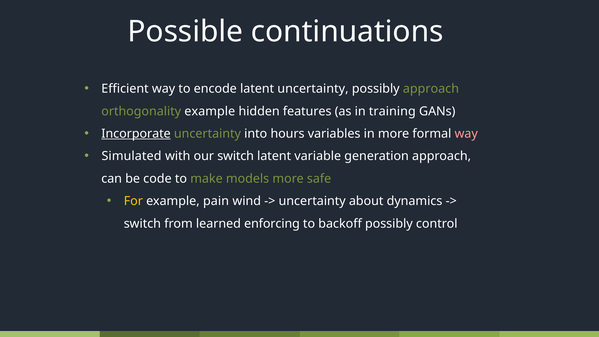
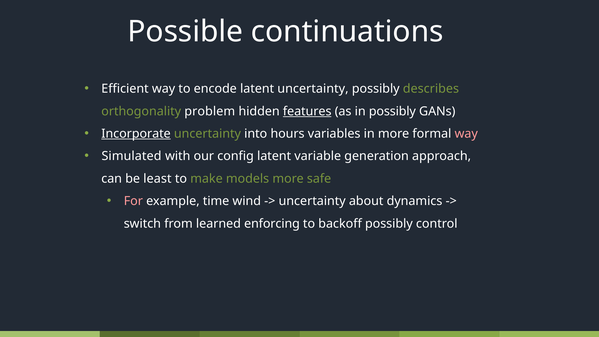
possibly approach: approach -> describes (431, 89)
orthogonality example: example -> problem (210, 111)
features underline: none -> present (307, 111)
in training: training -> possibly (392, 111)
our switch: switch -> config (236, 156)
code: code -> least (157, 179)
For colour: yellow -> pink (133, 201)
pain: pain -> time (216, 201)
